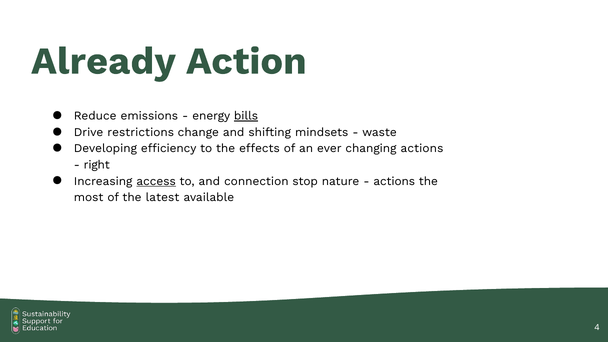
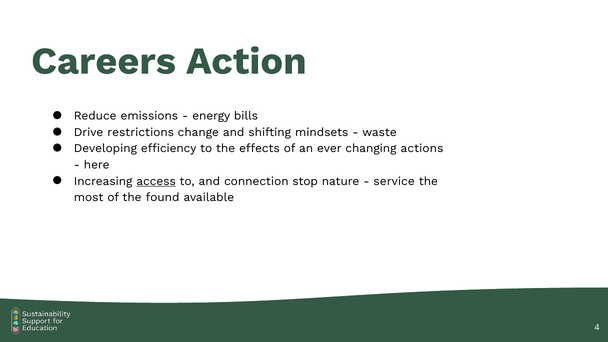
Already: Already -> Careers (104, 61)
bills underline: present -> none (246, 116)
right: right -> here (97, 165)
actions: actions -> service (394, 181)
latest: latest -> found (163, 198)
